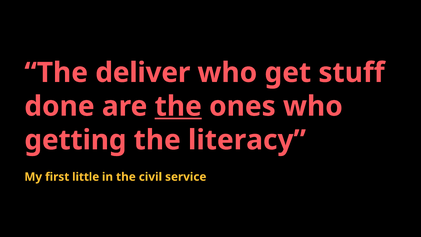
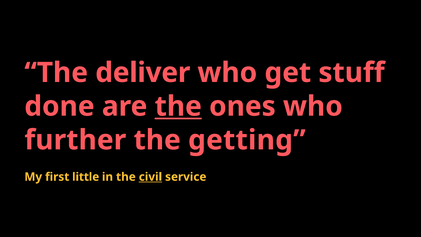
getting: getting -> further (75, 140)
literacy: literacy -> getting (247, 140)
civil underline: none -> present (150, 177)
